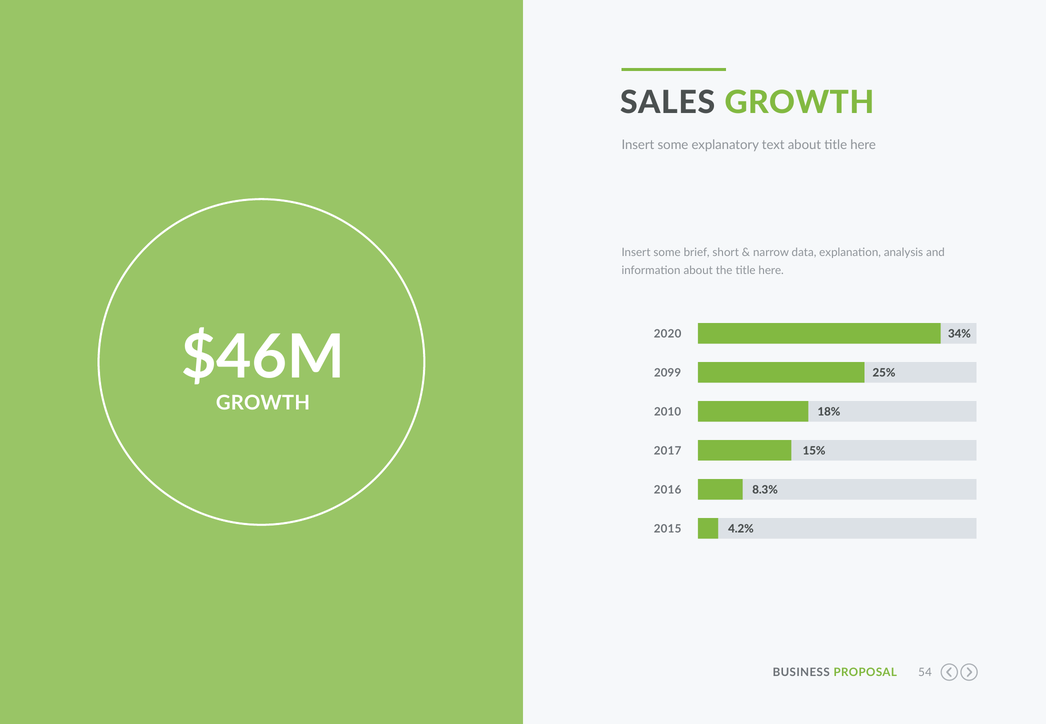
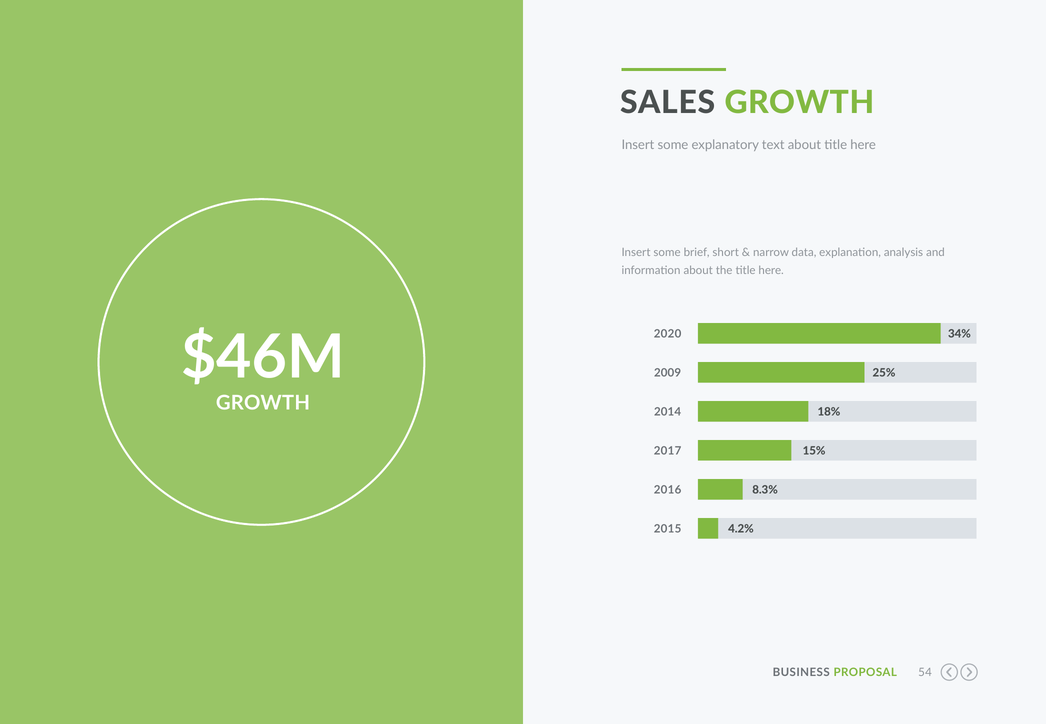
2099: 2099 -> 2009 (668, 373)
2010: 2010 -> 2014 (668, 412)
